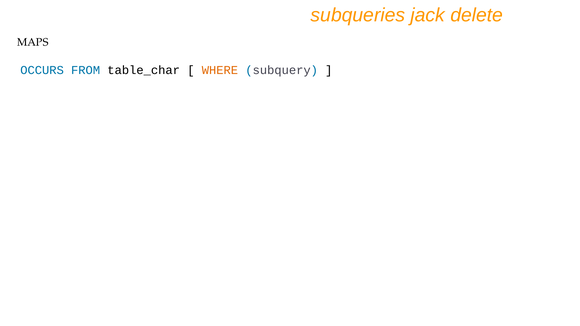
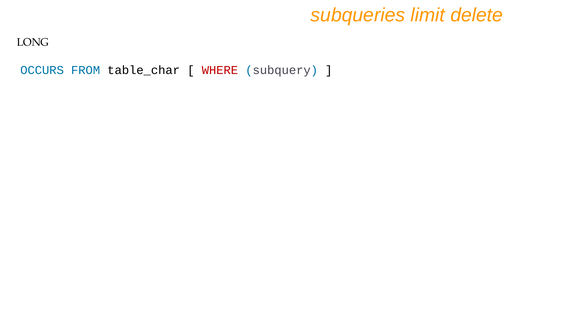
jack: jack -> limit (428, 15)
MAPS: MAPS -> LONG (33, 42)
WHERE colour: orange -> red (220, 70)
